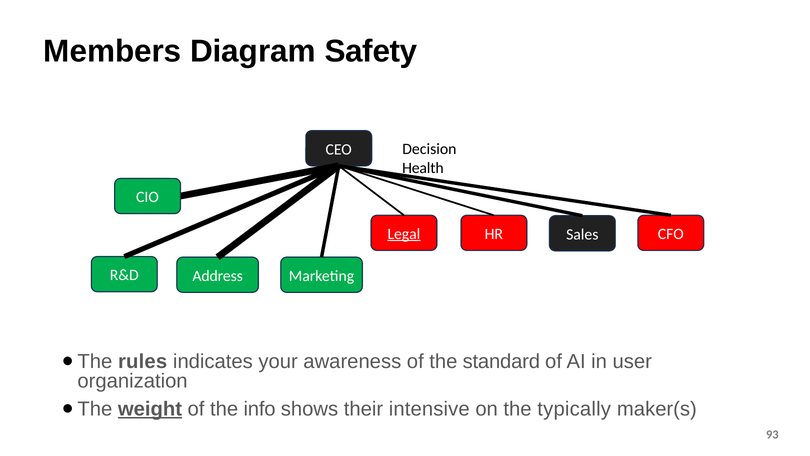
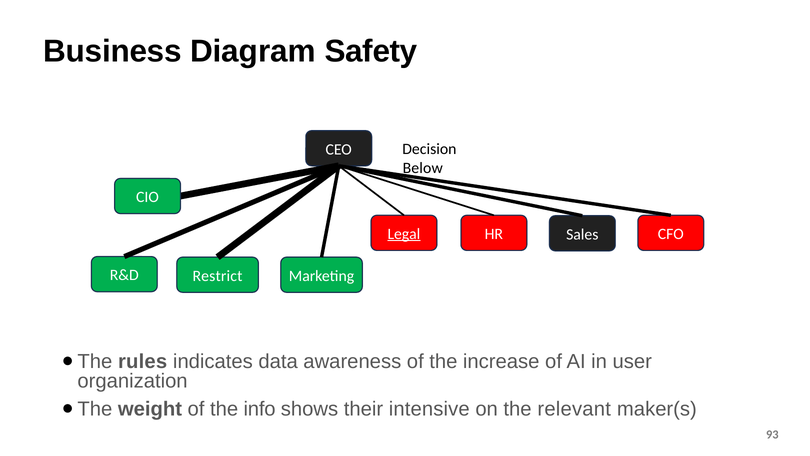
Members: Members -> Business (113, 52)
Health: Health -> Below (423, 168)
Address: Address -> Restrict (217, 276)
your: your -> data (278, 361)
standard: standard -> increase (501, 361)
weight underline: present -> none (150, 409)
typically: typically -> relevant (574, 409)
